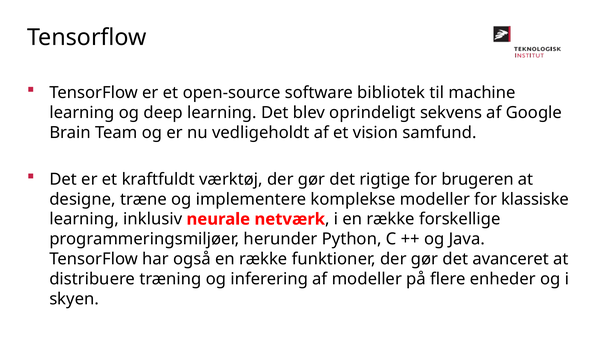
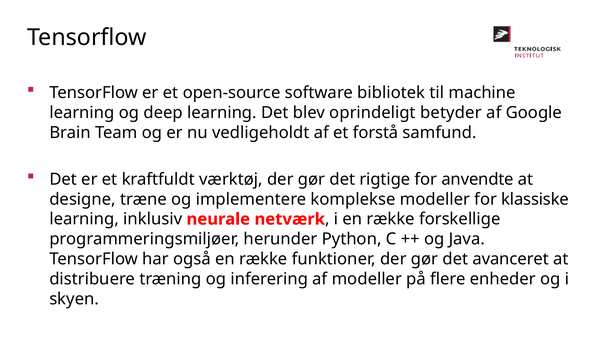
sekvens: sekvens -> betyder (451, 113)
vision: vision -> forstå (376, 133)
brugeren: brugeren -> anvendte (478, 179)
